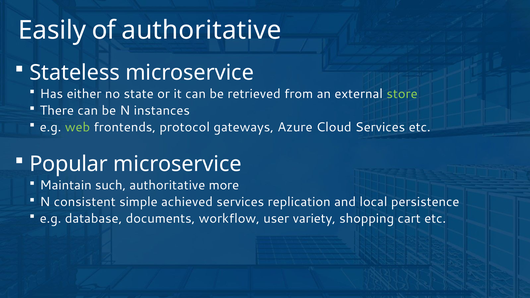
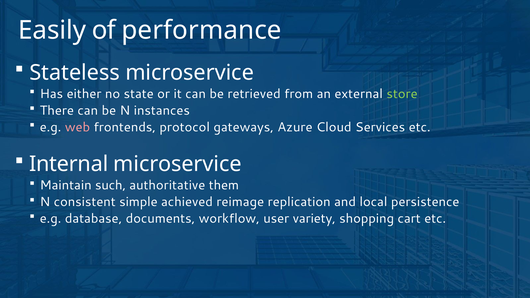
of authoritative: authoritative -> performance (202, 30)
web colour: light green -> pink (77, 127)
Popular: Popular -> Internal (69, 164)
more: more -> them (224, 185)
achieved services: services -> reimage (240, 202)
